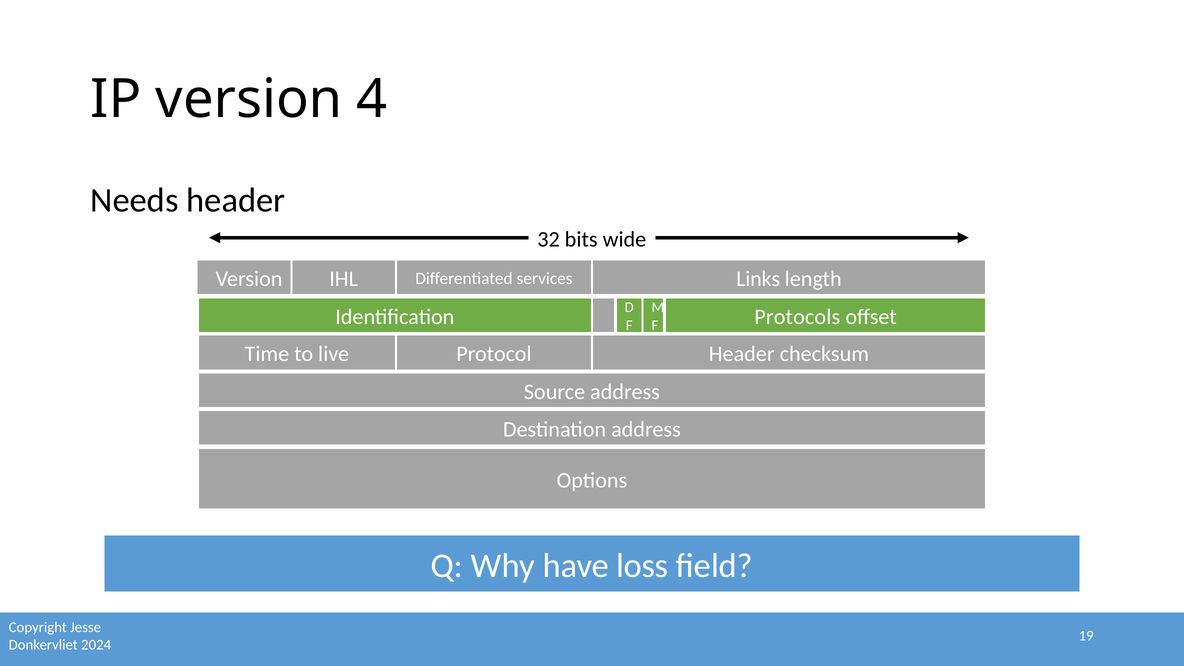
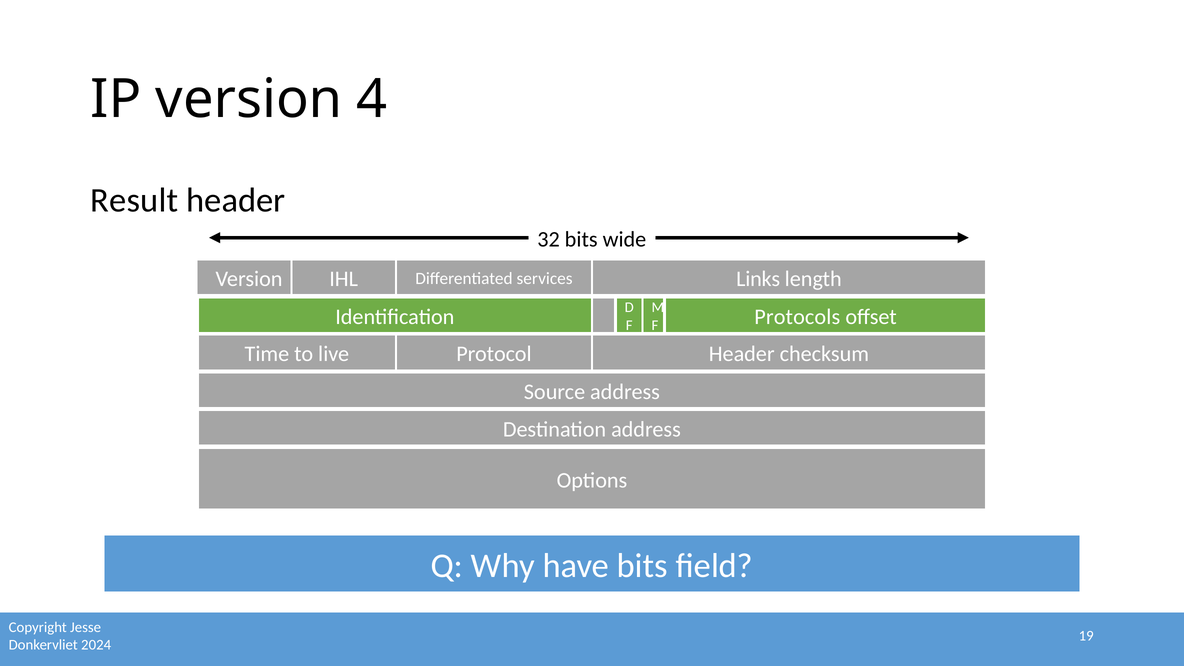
Needs: Needs -> Result (134, 200)
have loss: loss -> bits (642, 566)
